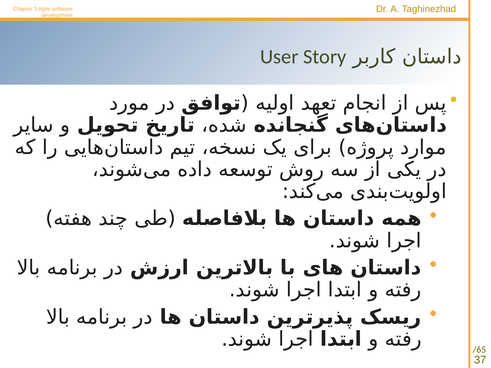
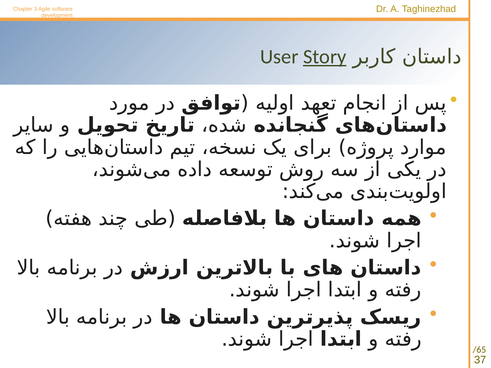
Story underline: none -> present (325, 57)
